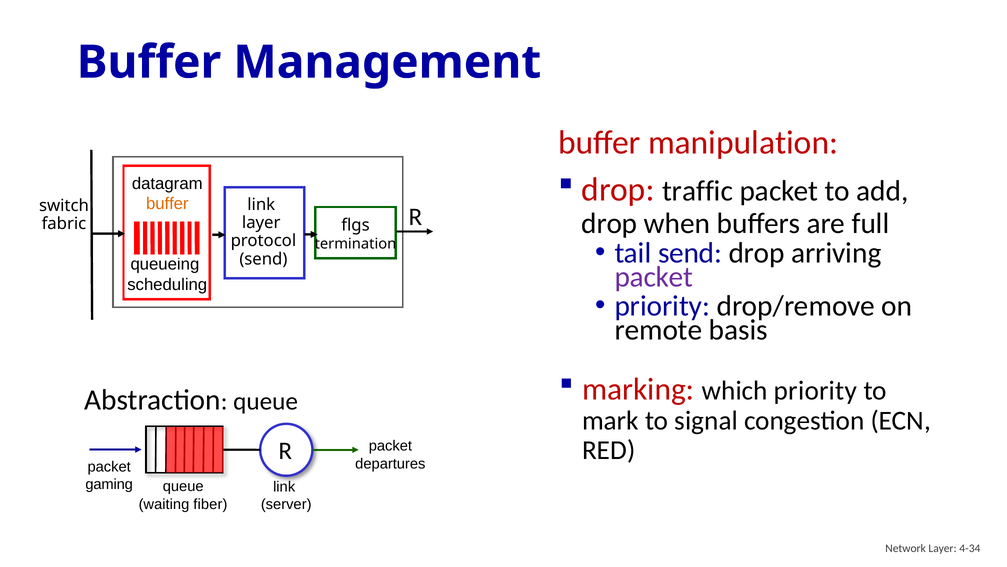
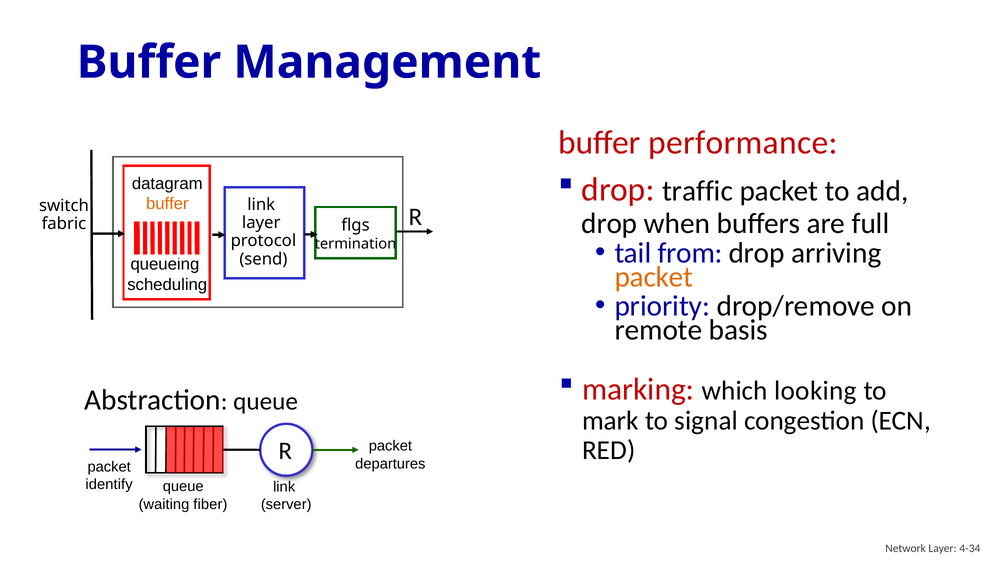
manipulation: manipulation -> performance (743, 143)
tail send: send -> from (690, 253)
packet colour: purple -> orange (654, 277)
which priority: priority -> looking (815, 390)
gaming: gaming -> identify (109, 484)
